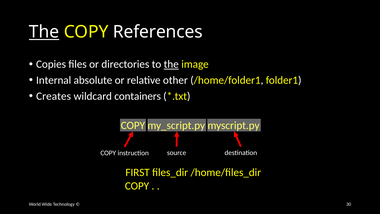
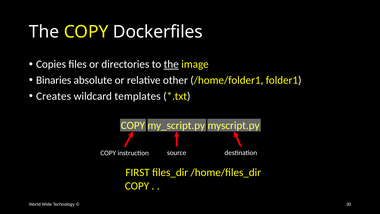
The underline: present -> none (44, 32)
References: References -> Dockerfiles (158, 32)
Internal: Internal -> Binaries (54, 80)
containers: containers -> templates (138, 96)
